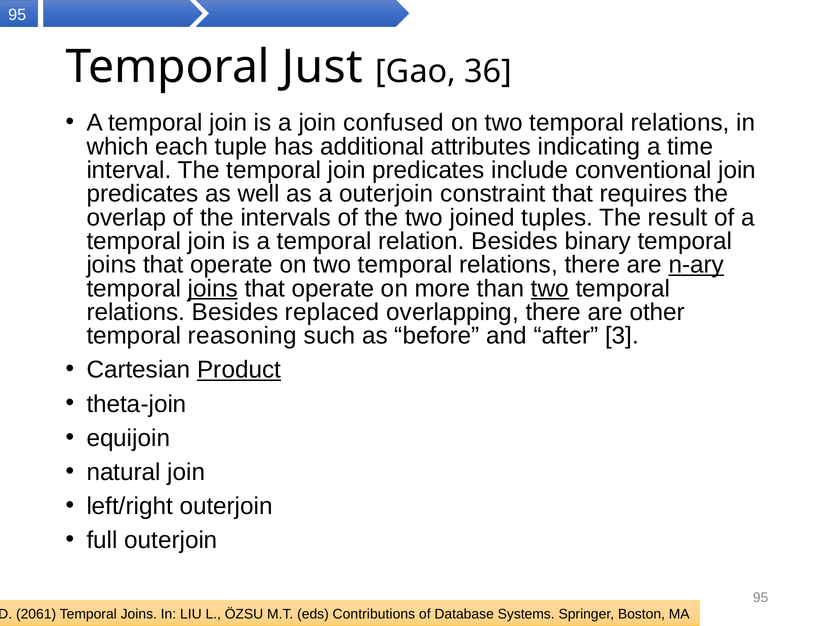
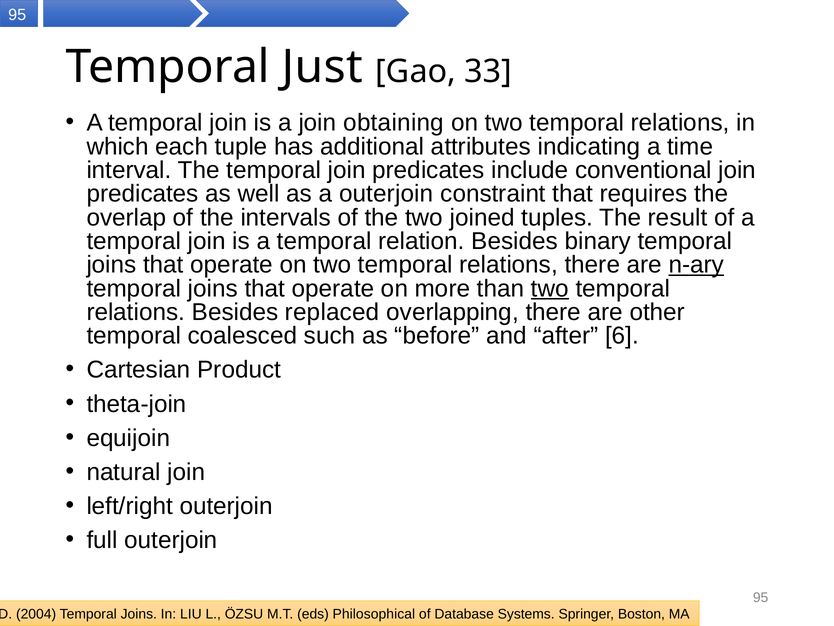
36: 36 -> 33 (488, 71)
confused: confused -> obtaining (394, 123)
joins underline: present -> none (213, 288)
reasoning: reasoning -> coalesced (242, 336)
3: 3 -> 6 (622, 336)
Product underline: present -> none (239, 370)
2061: 2061 -> 2004 (36, 614)
Contributions: Contributions -> Philosophical (374, 614)
